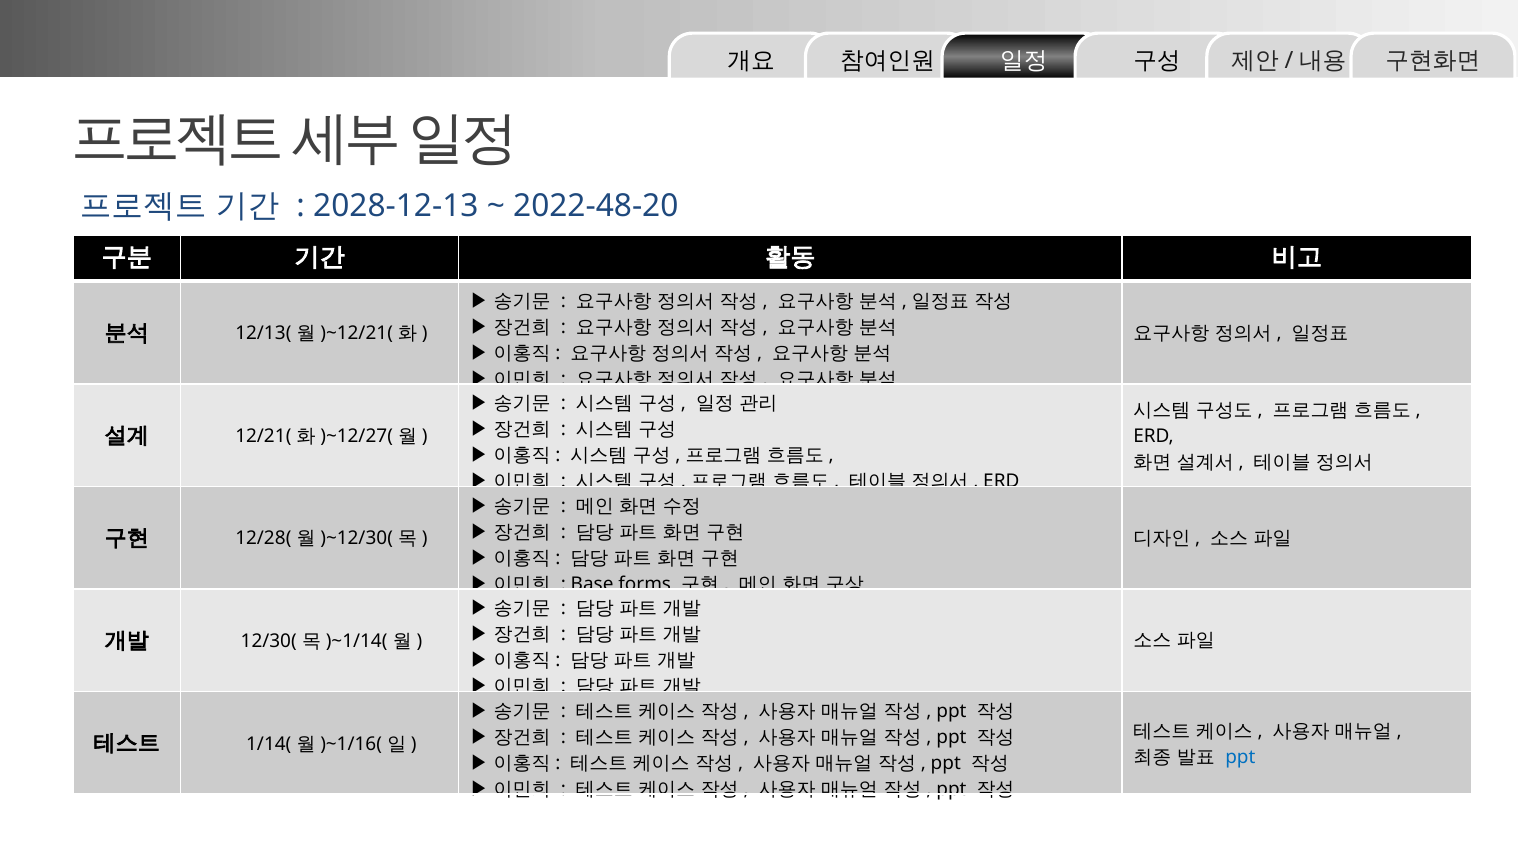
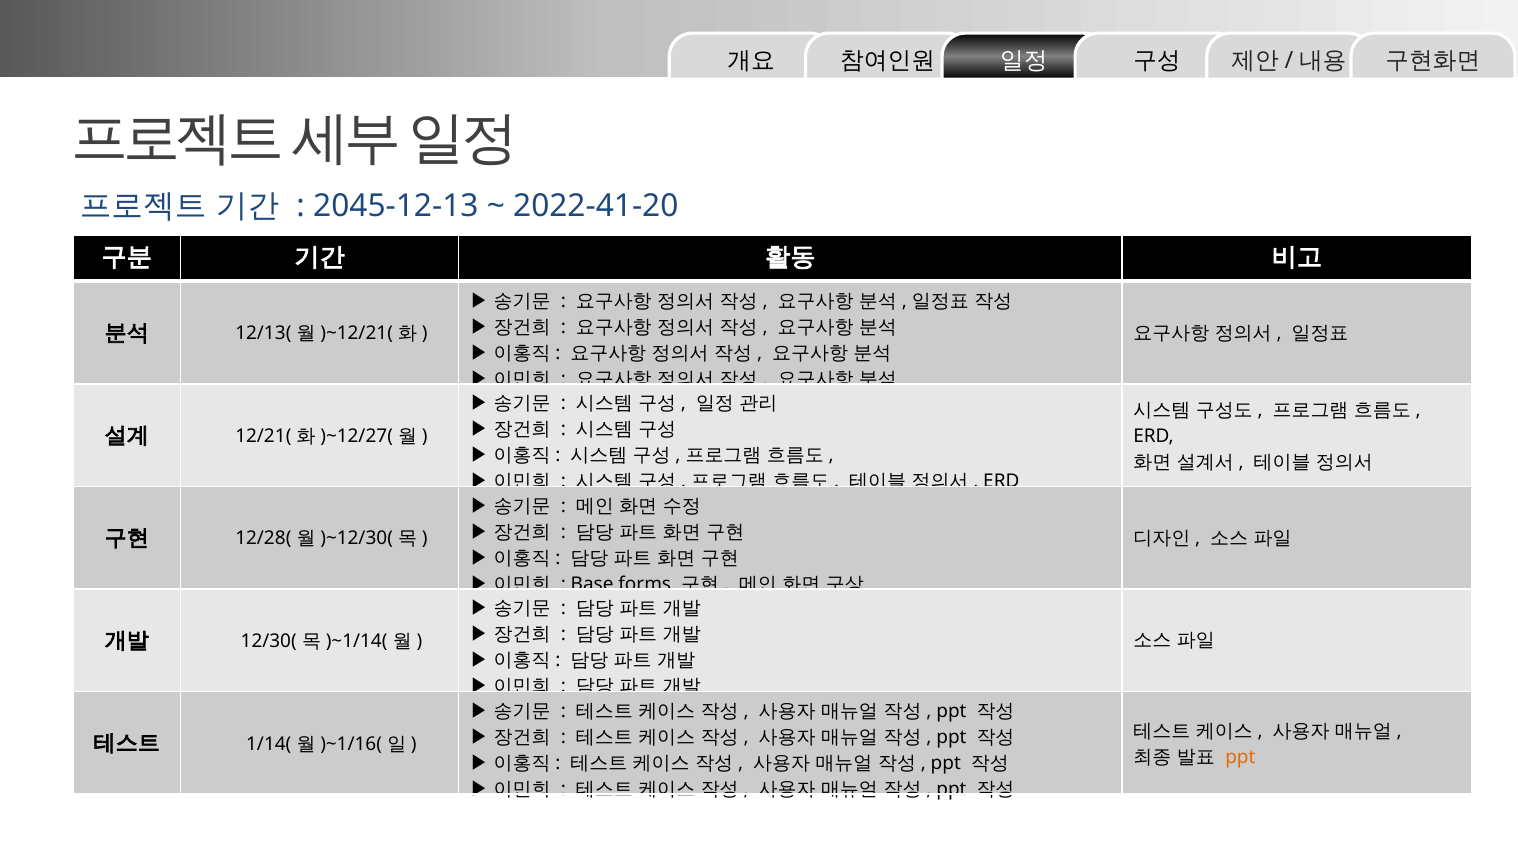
2028-12-13: 2028-12-13 -> 2045-12-13 (396, 206)
2022-48-20: 2022-48-20 -> 2022-41-20 (596, 206)
ppt colour: blue -> orange (1240, 757)
